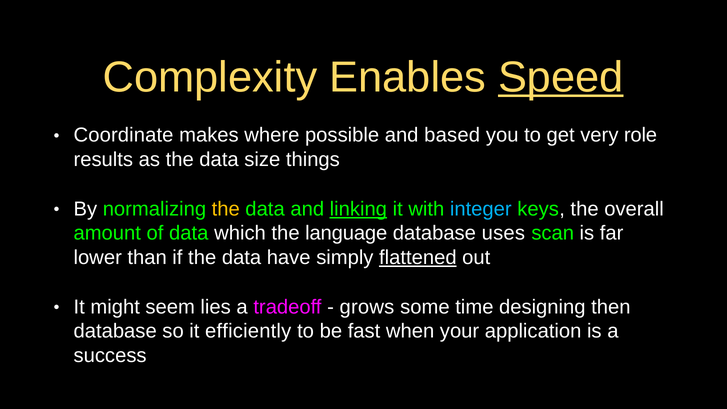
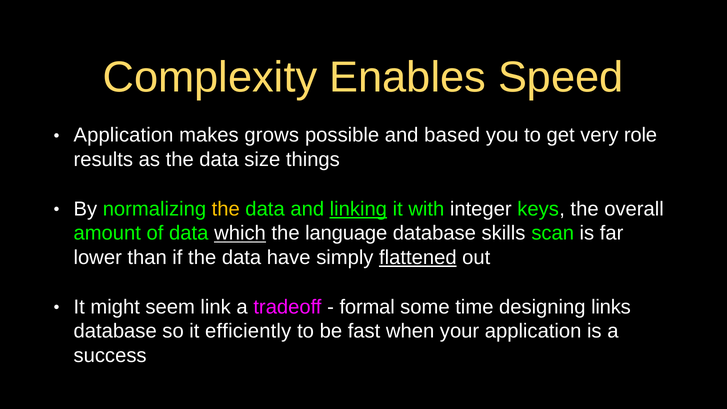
Speed underline: present -> none (561, 77)
Coordinate: Coordinate -> Application (124, 135)
where: where -> grows (272, 135)
integer colour: light blue -> white (481, 209)
which underline: none -> present (240, 233)
uses: uses -> skills (503, 233)
lies: lies -> link (216, 307)
grows: grows -> formal (367, 307)
then: then -> links (611, 307)
